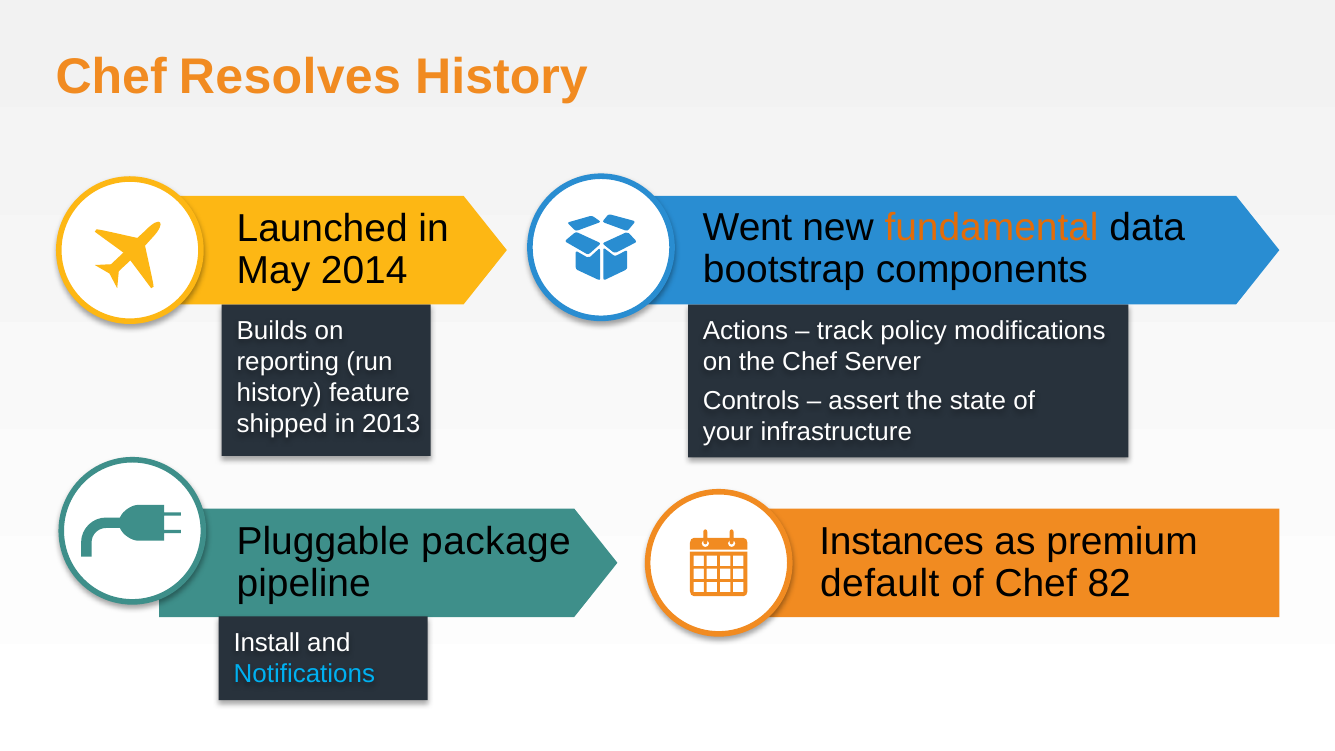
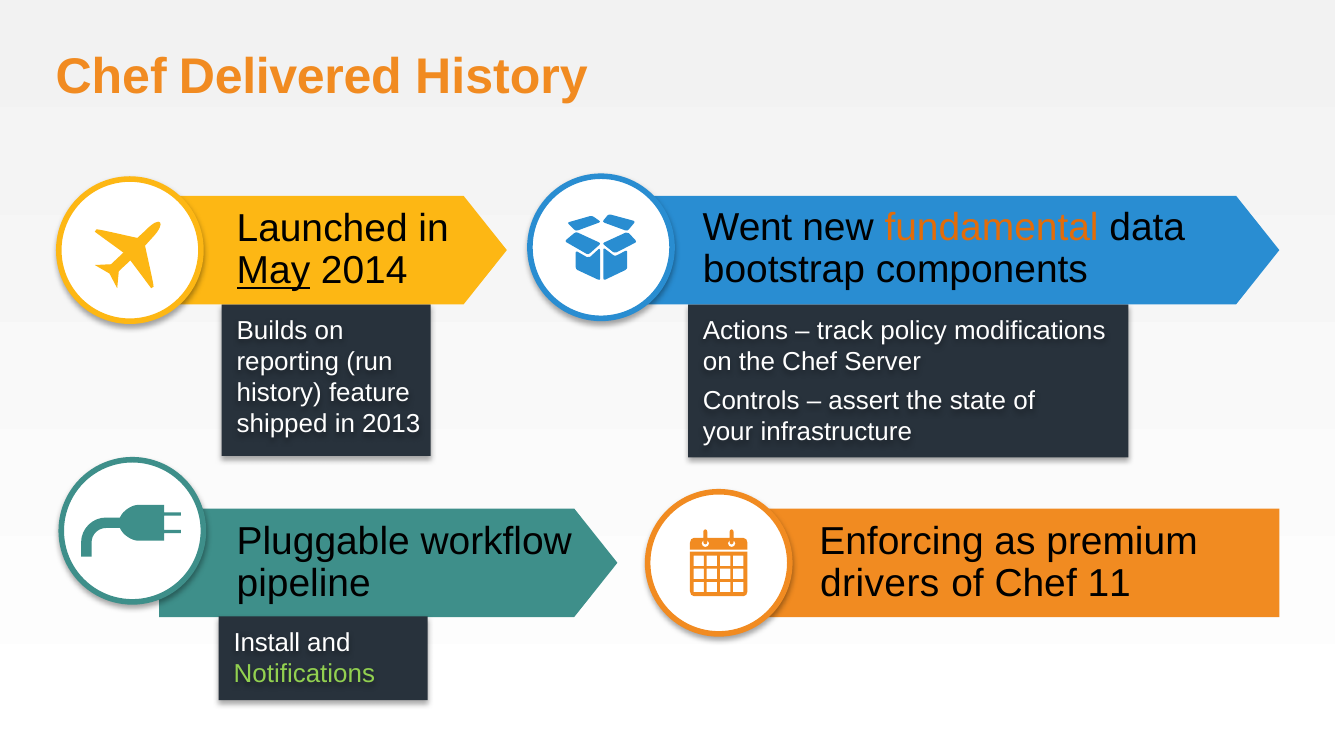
Resolves: Resolves -> Delivered (290, 77)
May underline: none -> present (273, 271)
package: package -> workflow (496, 541)
Instances: Instances -> Enforcing (902, 542)
default: default -> drivers (880, 584)
82: 82 -> 11 (1109, 584)
Notifications colour: light blue -> light green (304, 674)
